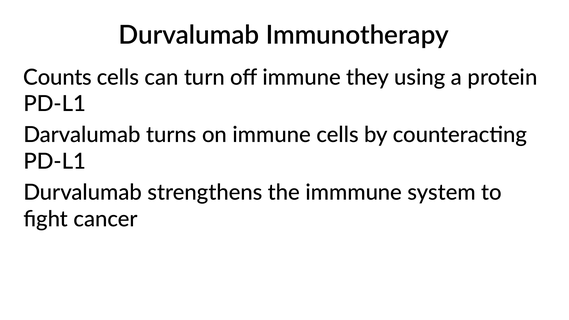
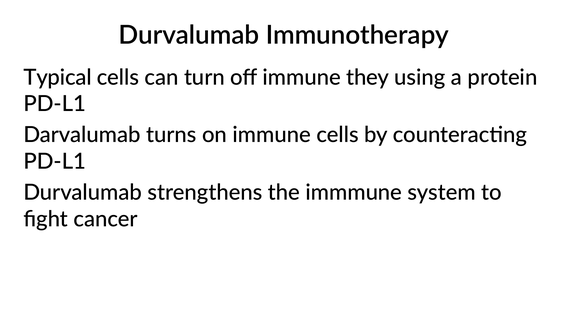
Counts: Counts -> Typical (58, 77)
